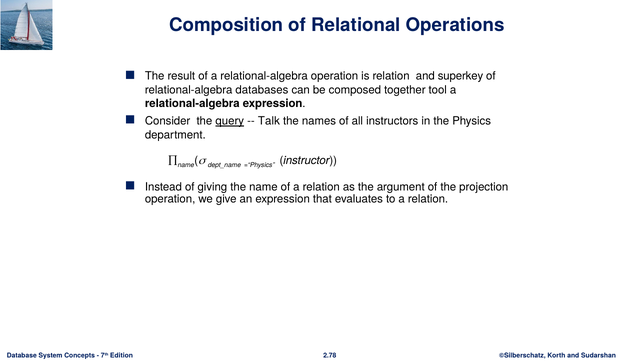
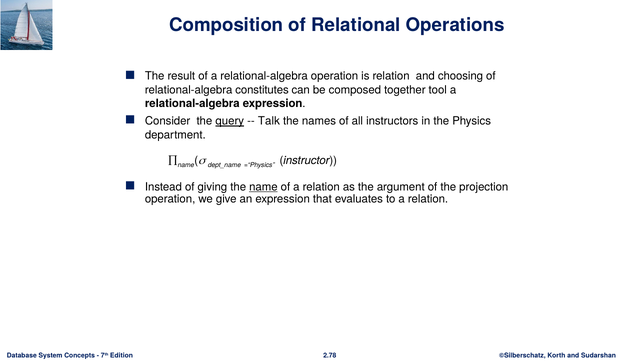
superkey: superkey -> choosing (460, 76)
databases: databases -> constitutes (262, 90)
name underline: none -> present (263, 187)
